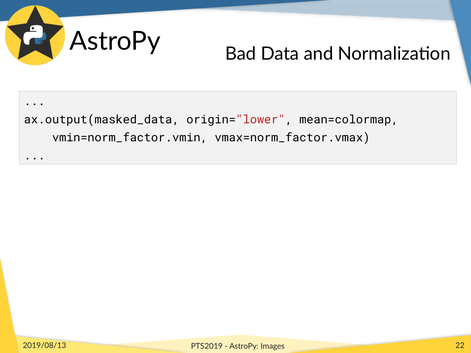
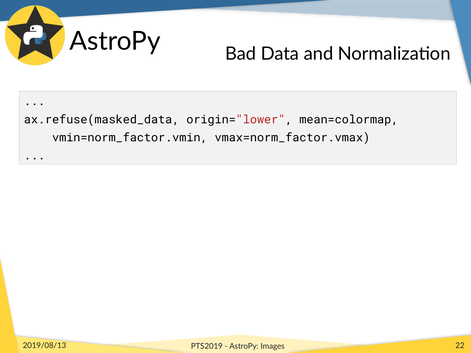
ax.output(masked_data: ax.output(masked_data -> ax.refuse(masked_data (102, 120)
